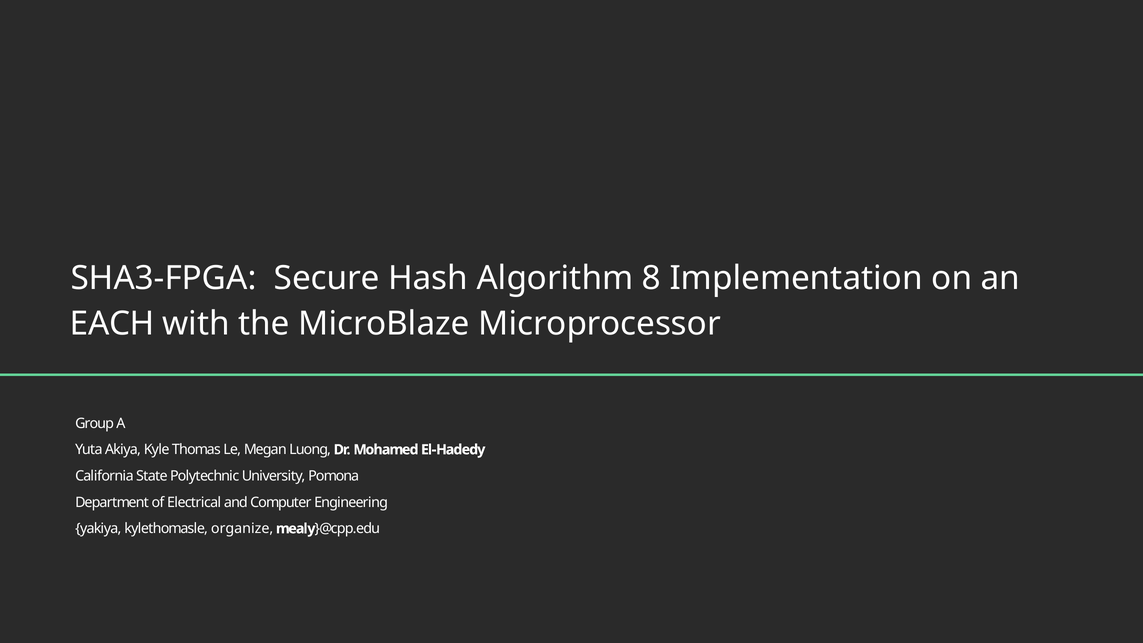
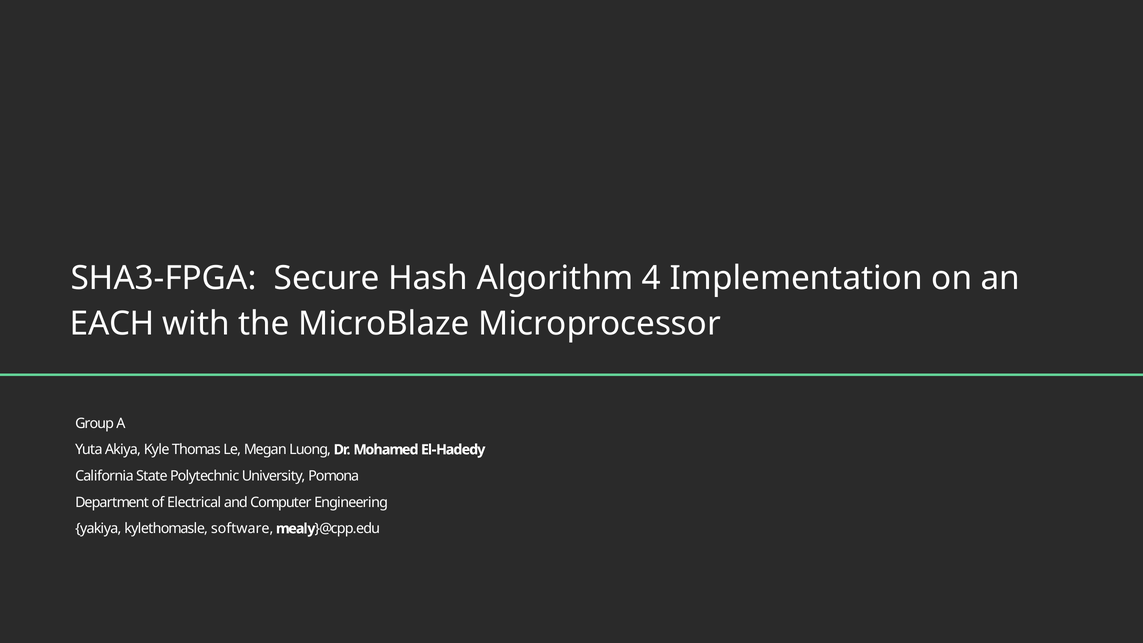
8: 8 -> 4 (651, 278)
organize: organize -> software (242, 529)
